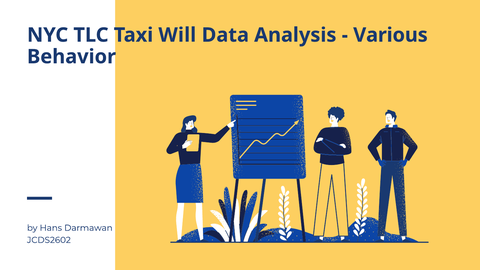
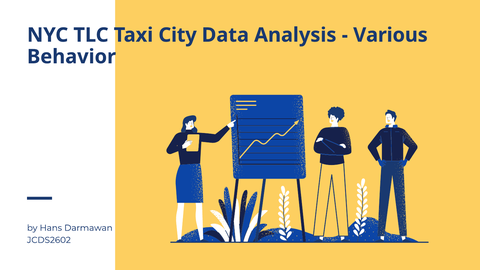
Will: Will -> City (178, 35)
